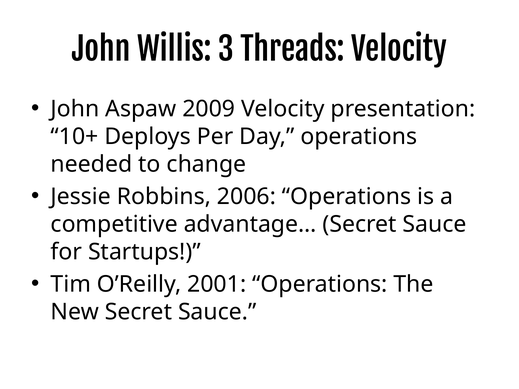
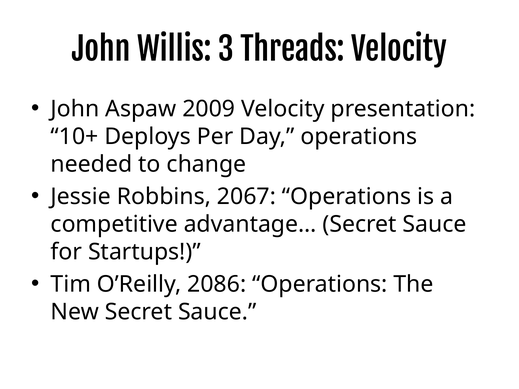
2006: 2006 -> 2067 (246, 197)
2001: 2001 -> 2086 (217, 284)
